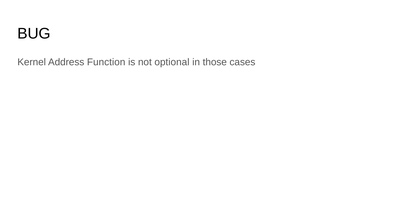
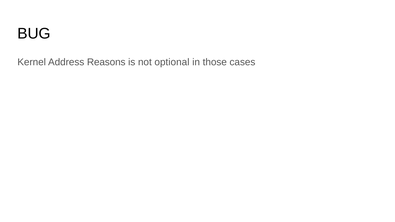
Function: Function -> Reasons (106, 62)
